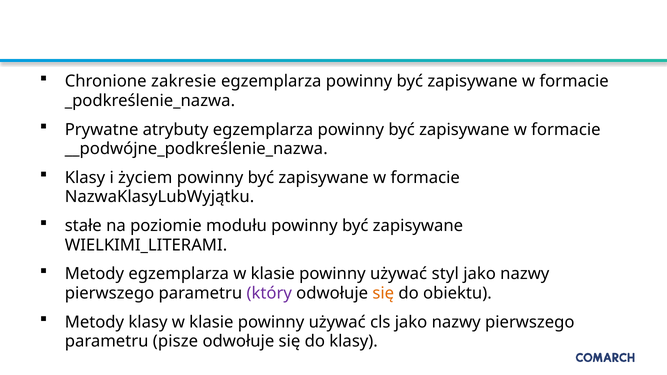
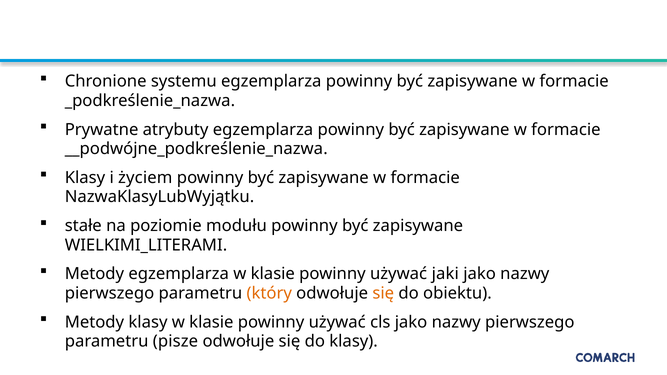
zakresie: zakresie -> systemu (184, 82)
styl: styl -> jaki (445, 274)
który colour: purple -> orange (269, 293)
